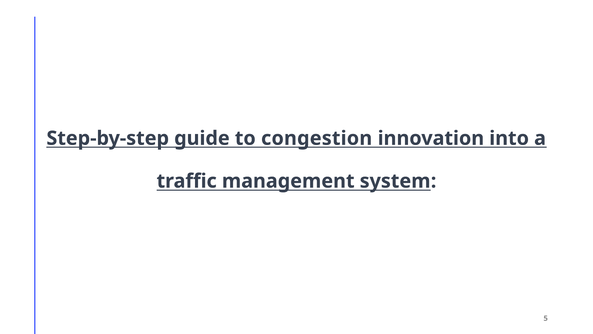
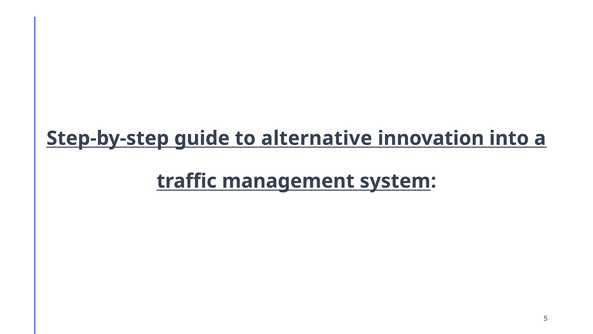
congestion: congestion -> alternative (317, 138)
